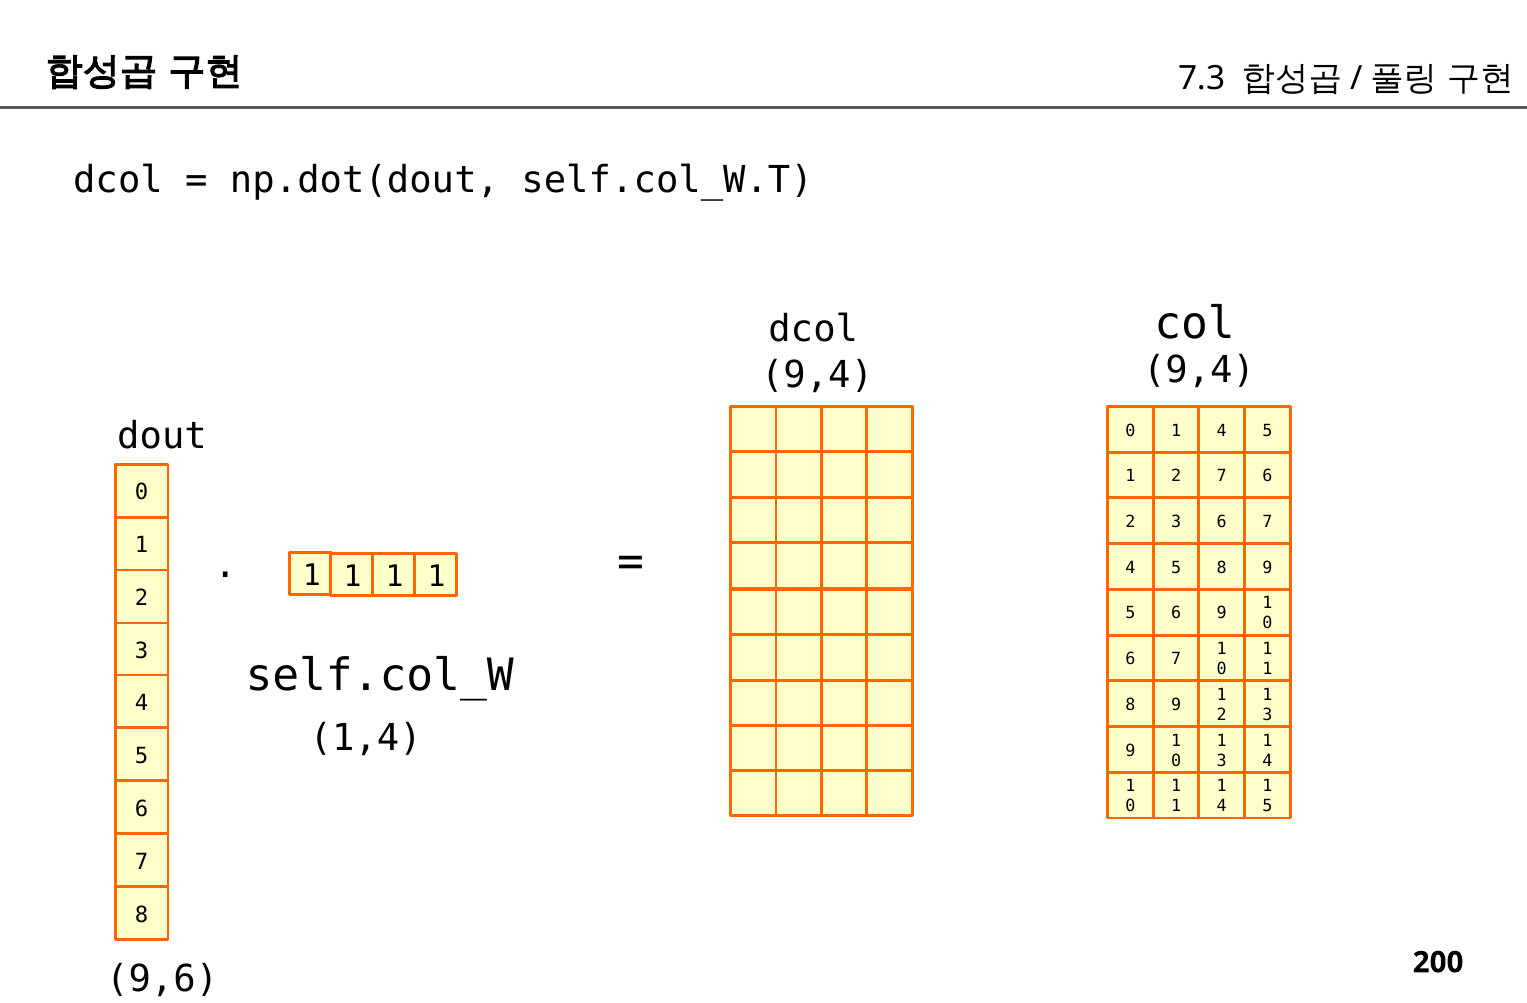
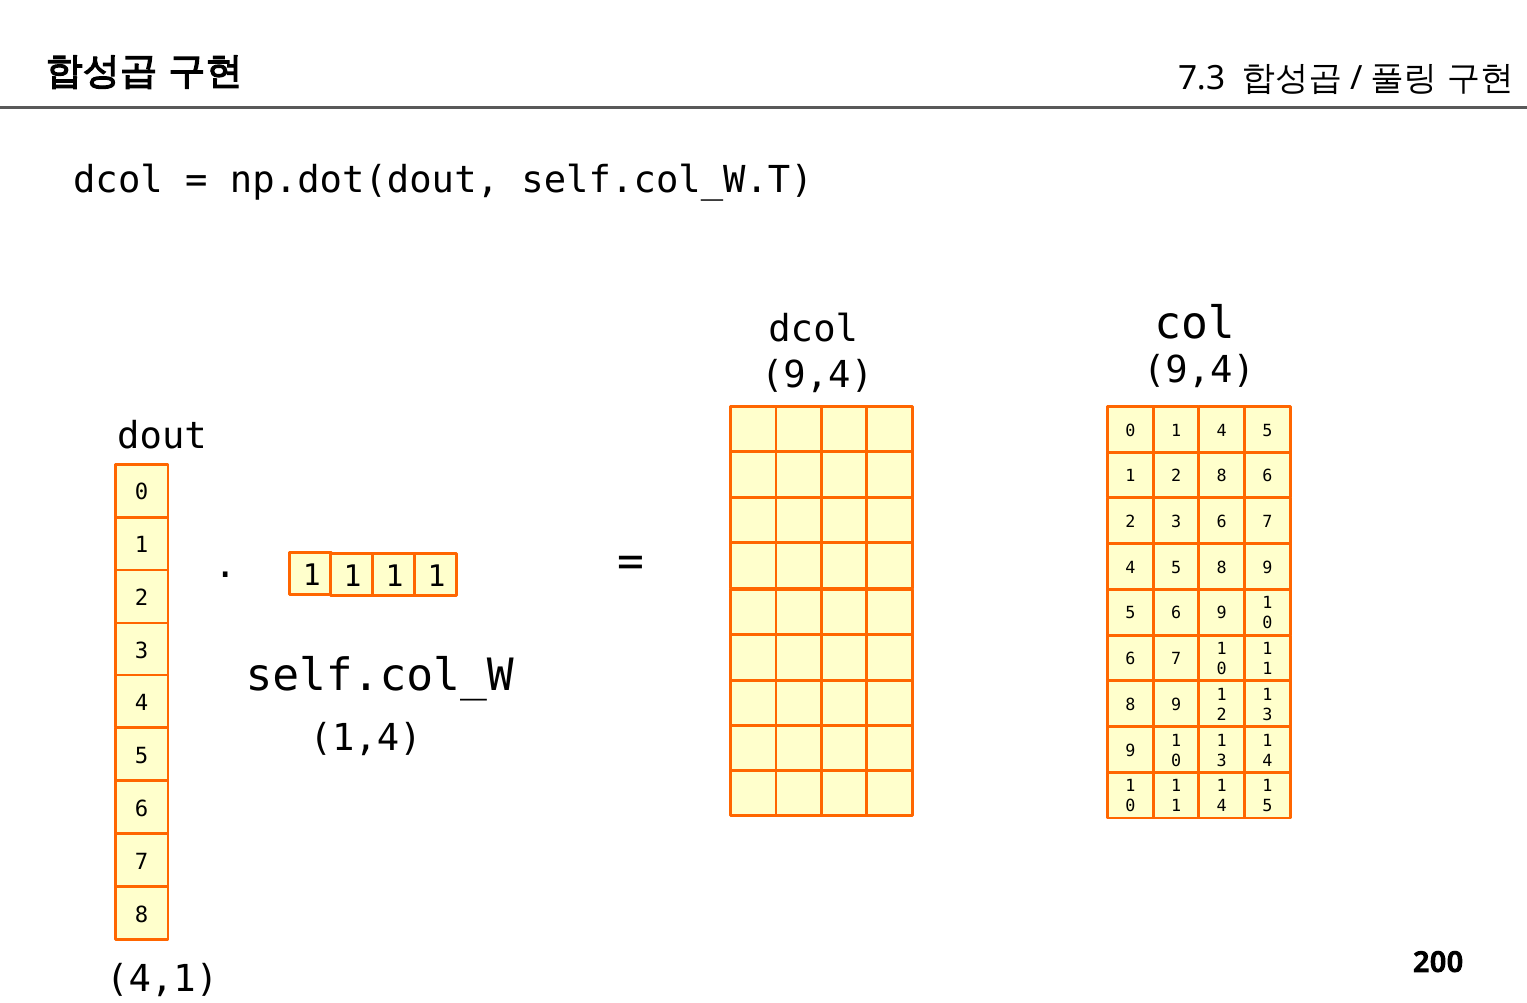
2 7: 7 -> 8 (1222, 476)
9,6: 9,6 -> 4,1 (162, 979)
